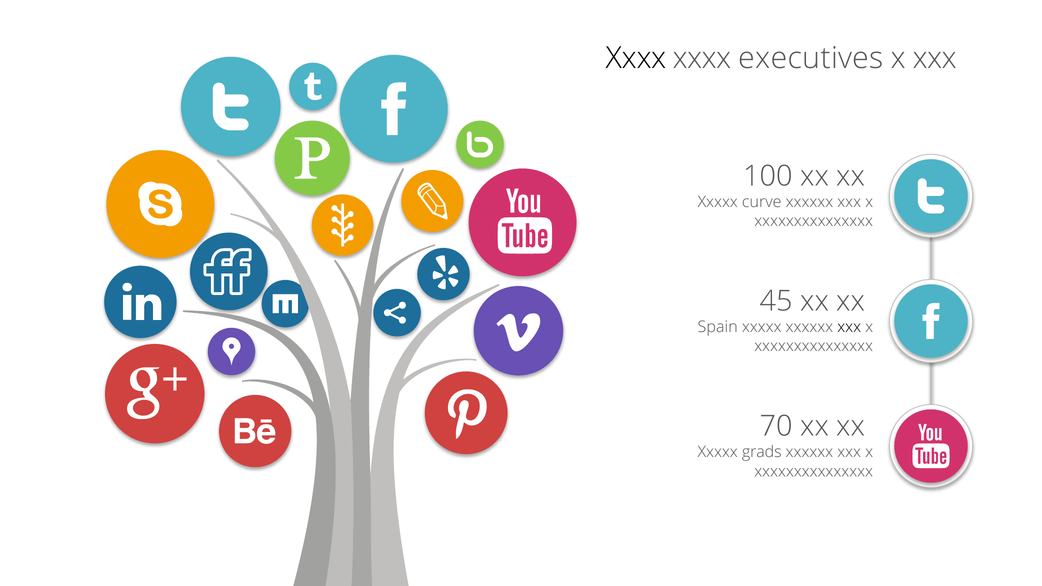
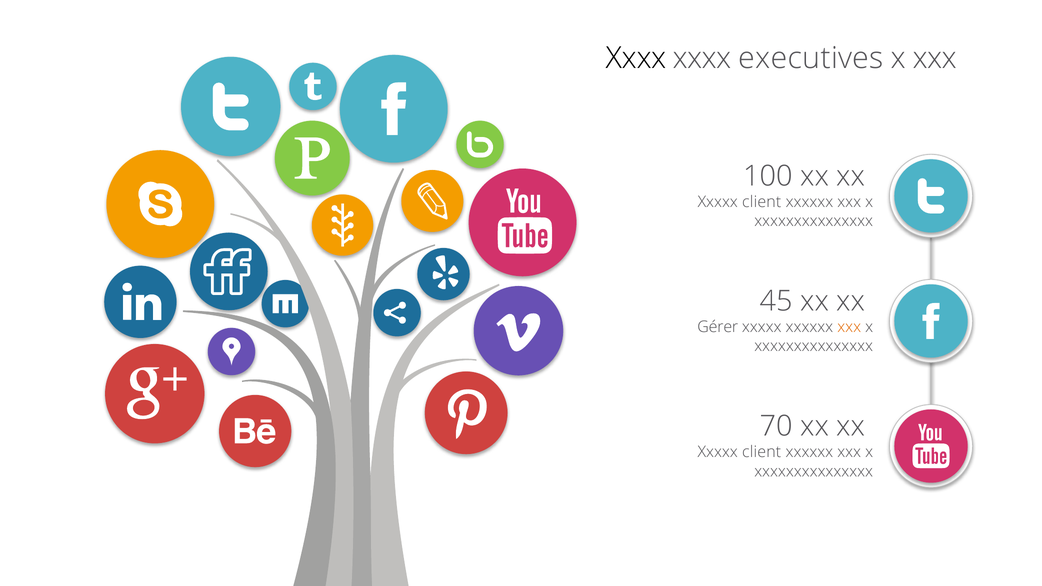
curve: curve -> client (762, 202)
Spain: Spain -> Gérer (718, 327)
xxx colour: black -> orange (849, 327)
grads: grads -> client (762, 452)
